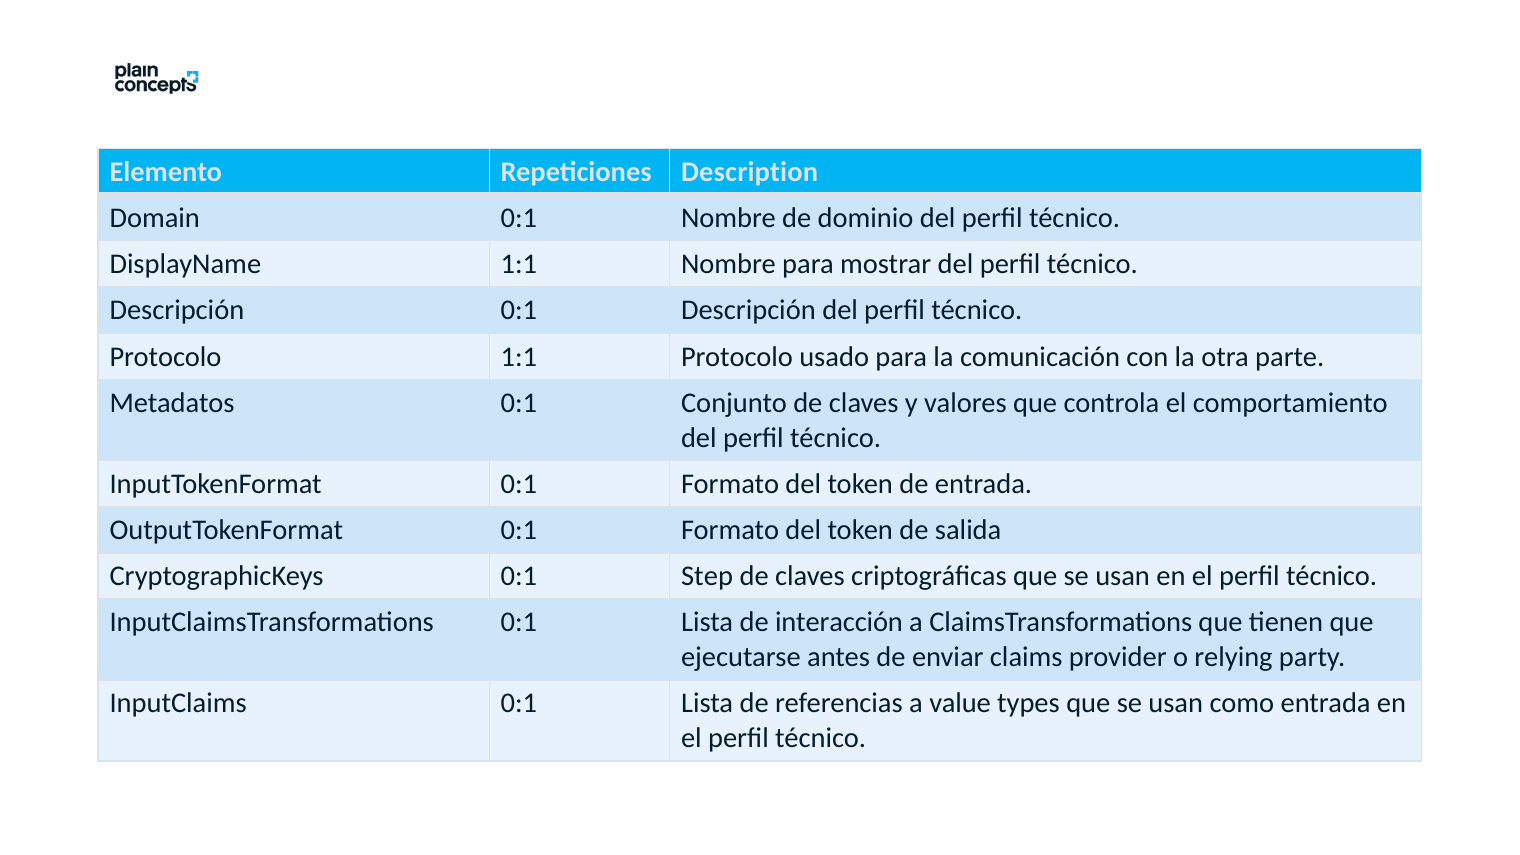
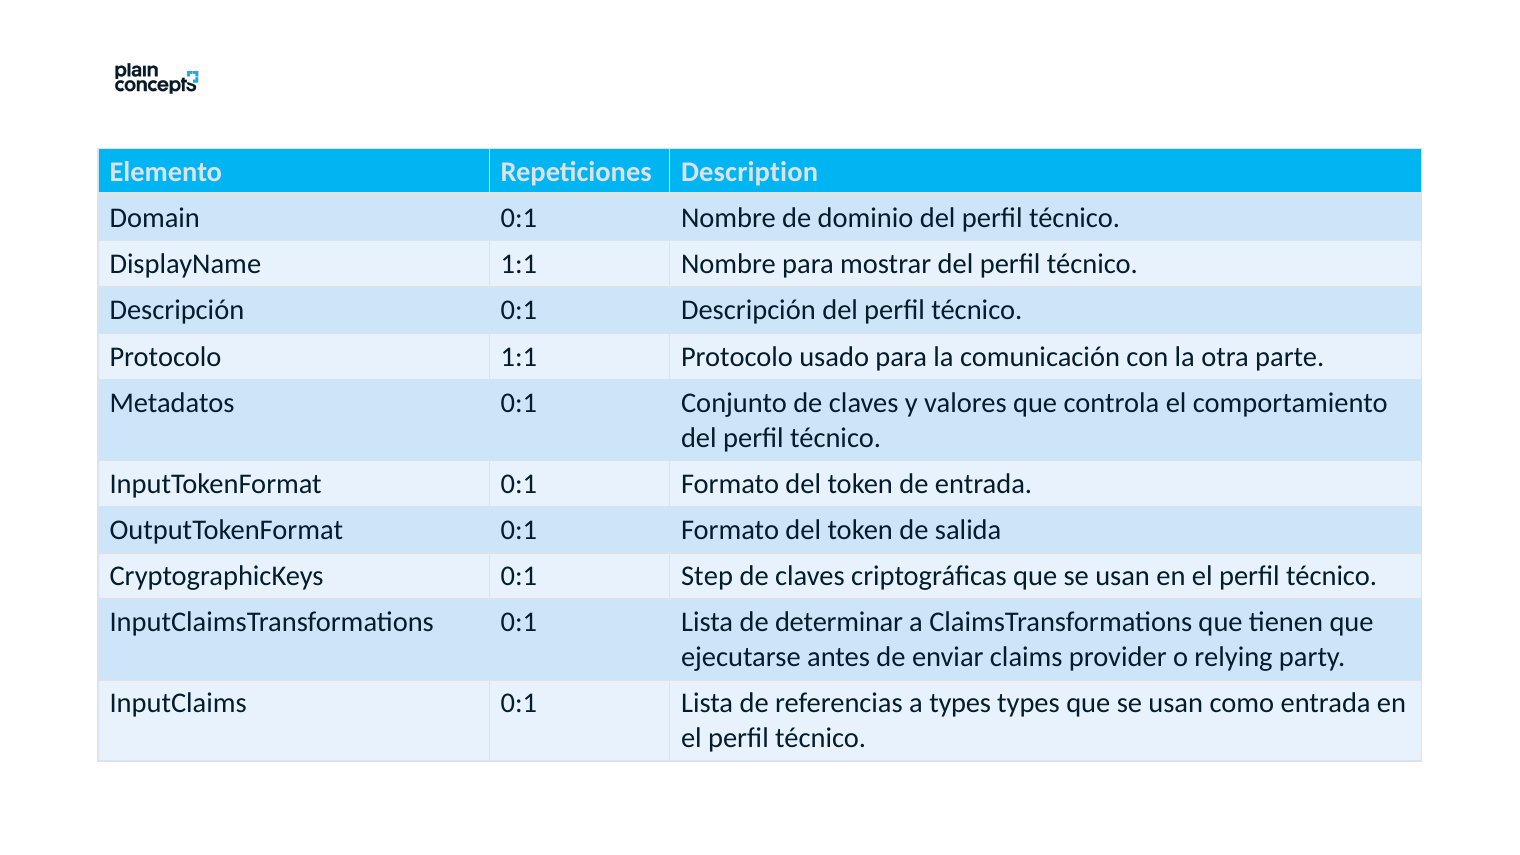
interacción: interacción -> determinar (839, 623)
a value: value -> types (960, 704)
